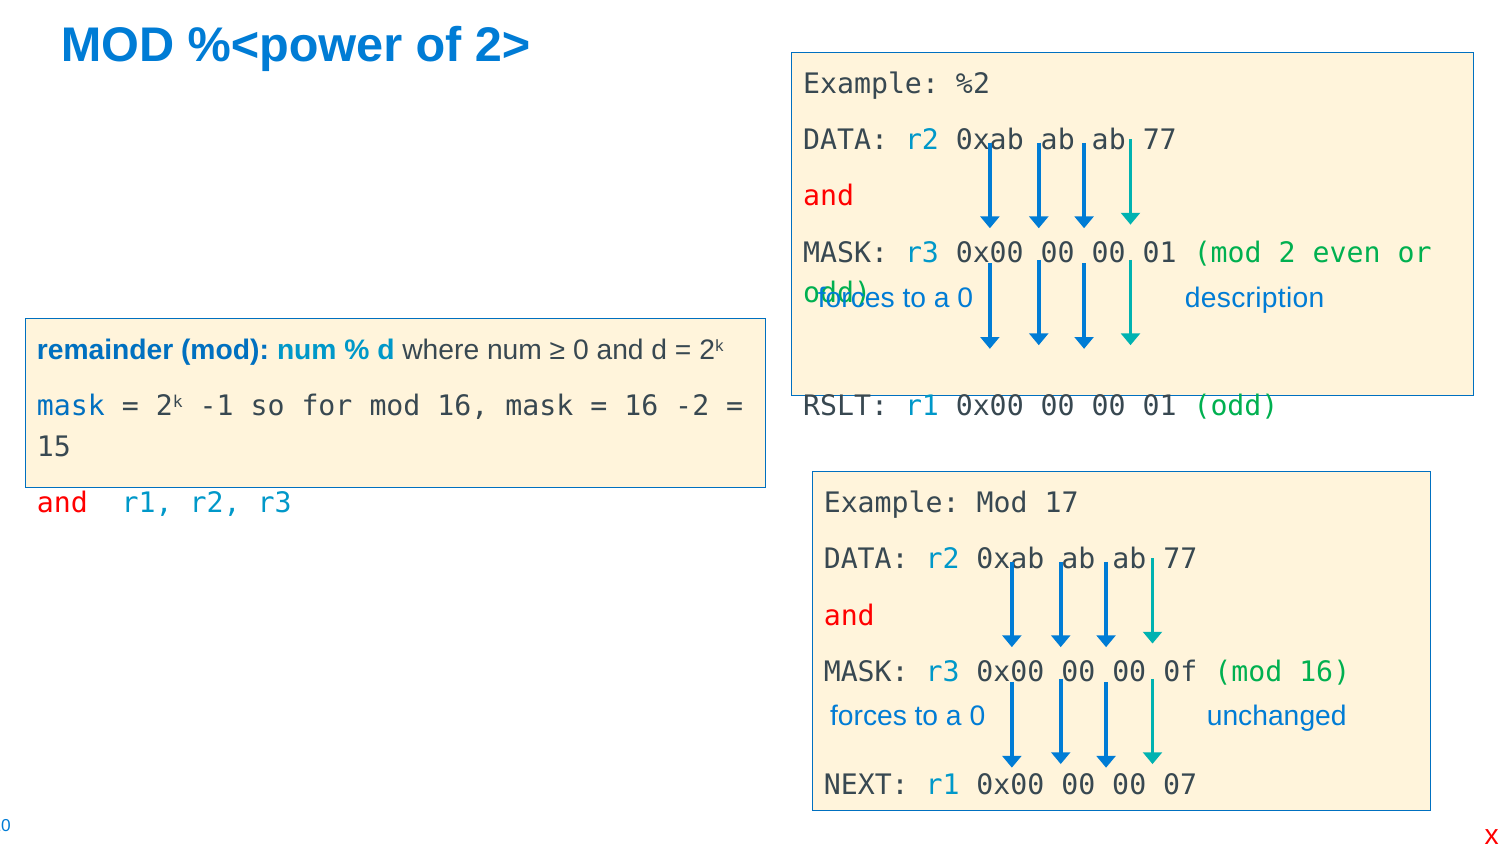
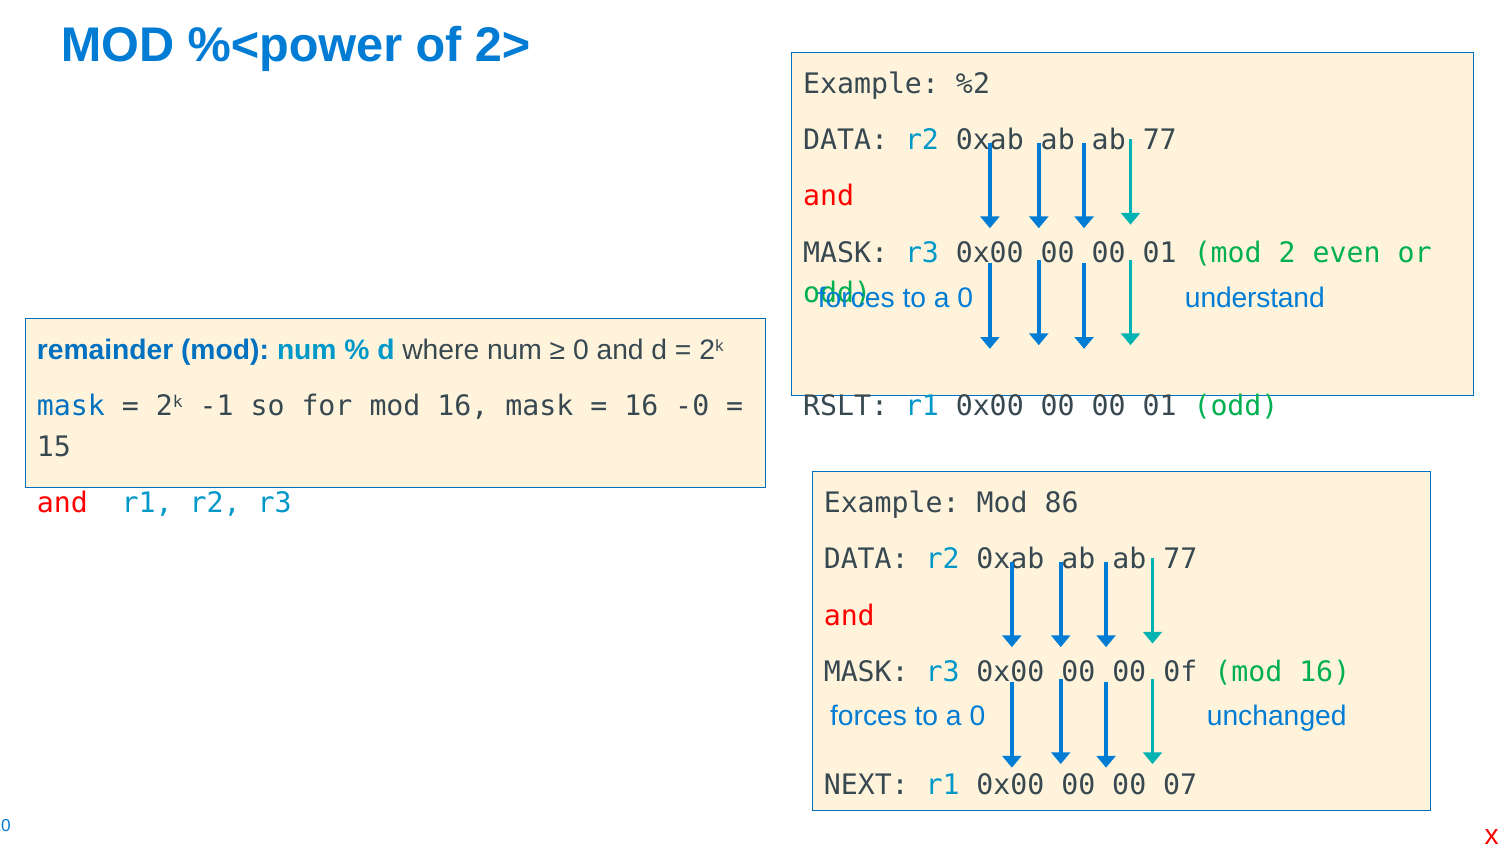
description: description -> understand (1255, 298)
-2: -2 -> -0 (692, 407)
17: 17 -> 86 (1062, 503)
